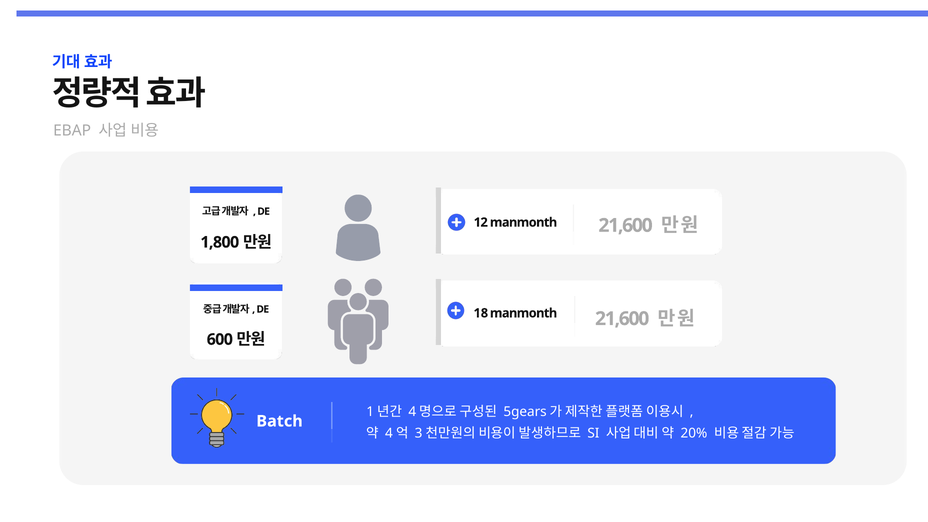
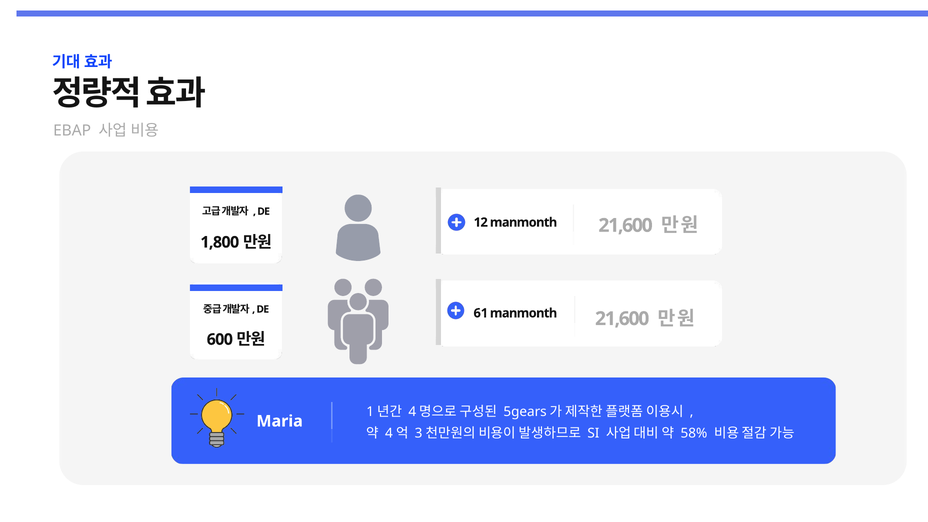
18: 18 -> 61 (481, 313)
Batch: Batch -> Maria (280, 421)
20%: 20% -> 58% (694, 433)
